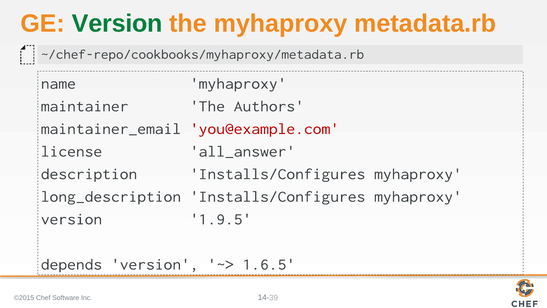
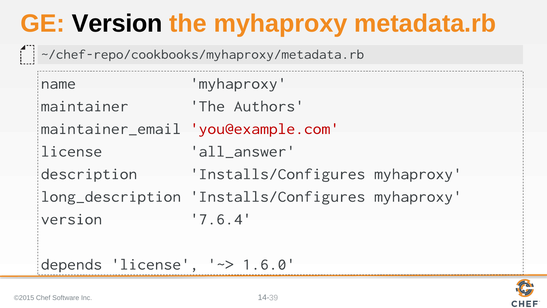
Version colour: green -> black (117, 24)
1.9.5: 1.9.5 -> 7.6.4 (221, 219)
depends version: version -> license (155, 264)
1.6.5: 1.6.5 -> 1.6.0 (269, 264)
